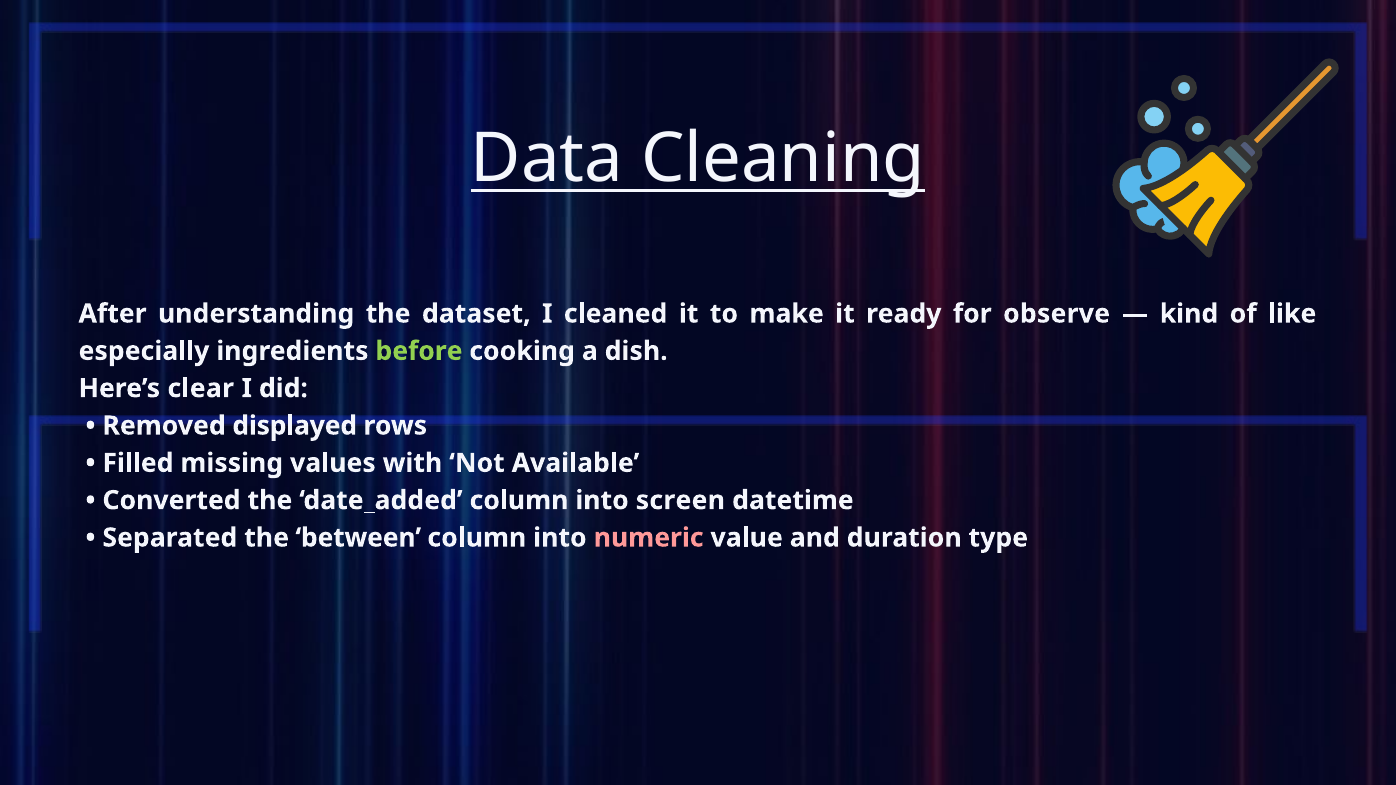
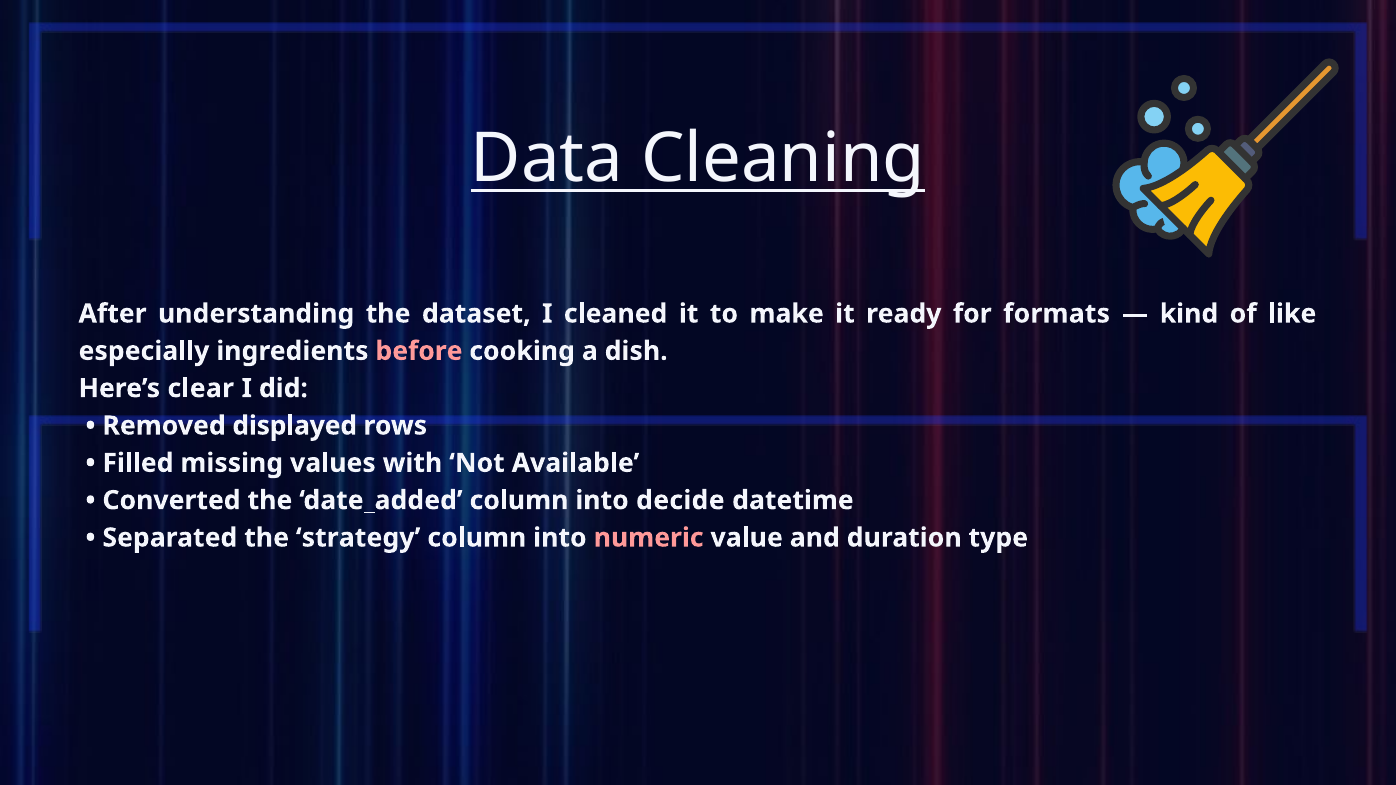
observe: observe -> formats (1057, 314)
before colour: light green -> pink (419, 351)
screen: screen -> decide (680, 501)
between: between -> strategy (358, 538)
